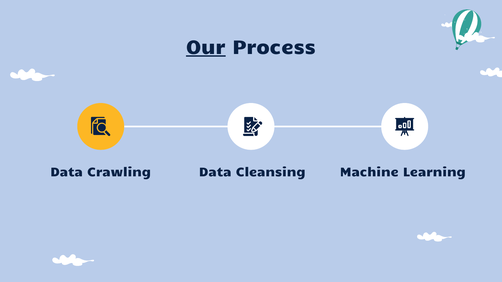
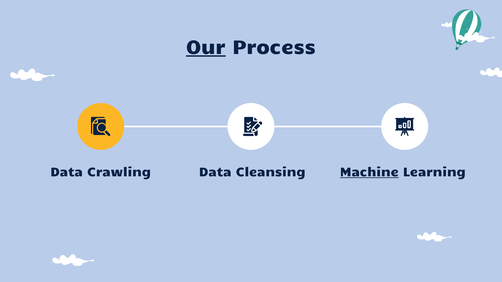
Machine underline: none -> present (369, 172)
